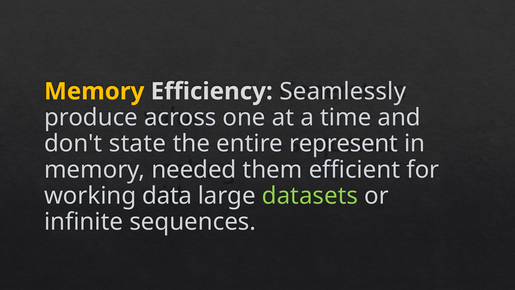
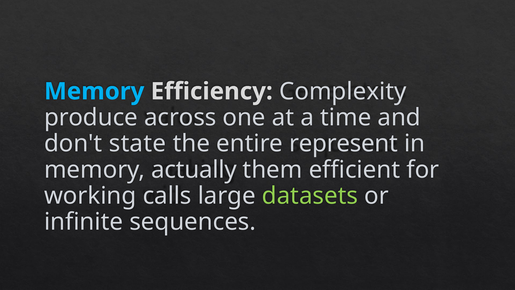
Memory colour: yellow -> light blue (94, 91)
Seamlessly: Seamlessly -> Complexity (343, 91)
needed: needed -> actually (194, 170)
data: data -> calls (167, 196)
